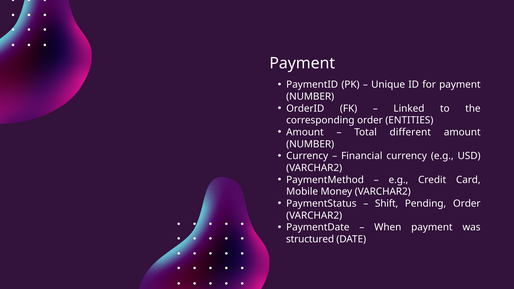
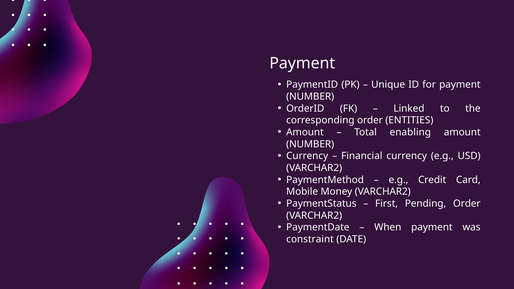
different: different -> enabling (410, 132)
Shift: Shift -> First (387, 204)
structured: structured -> constraint (310, 239)
